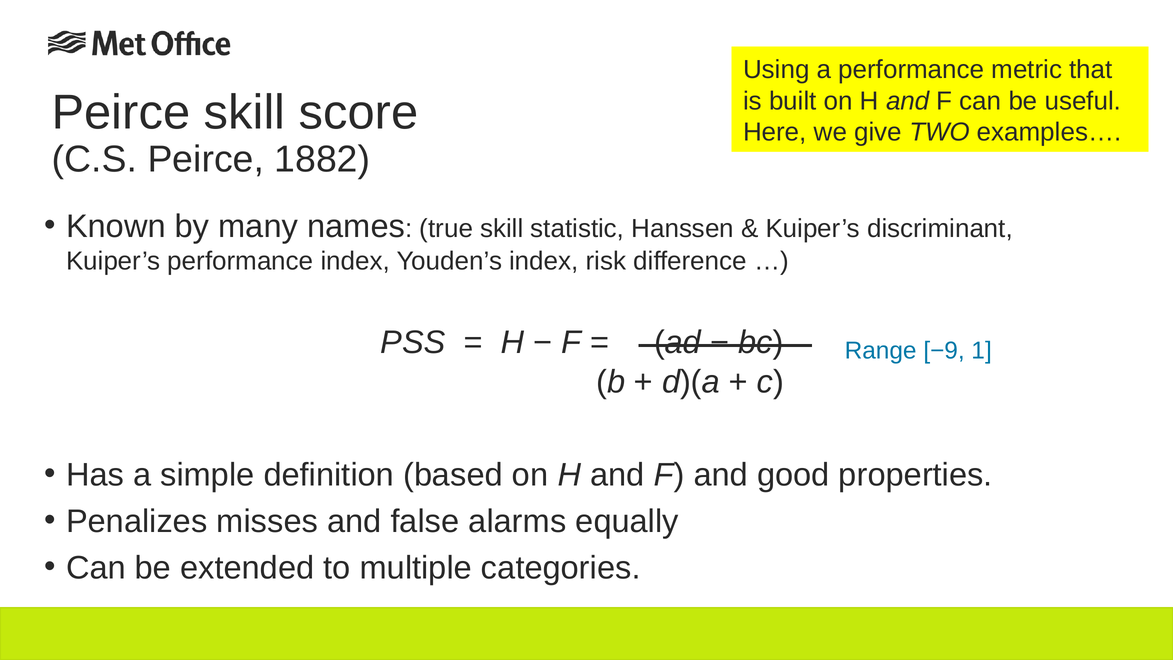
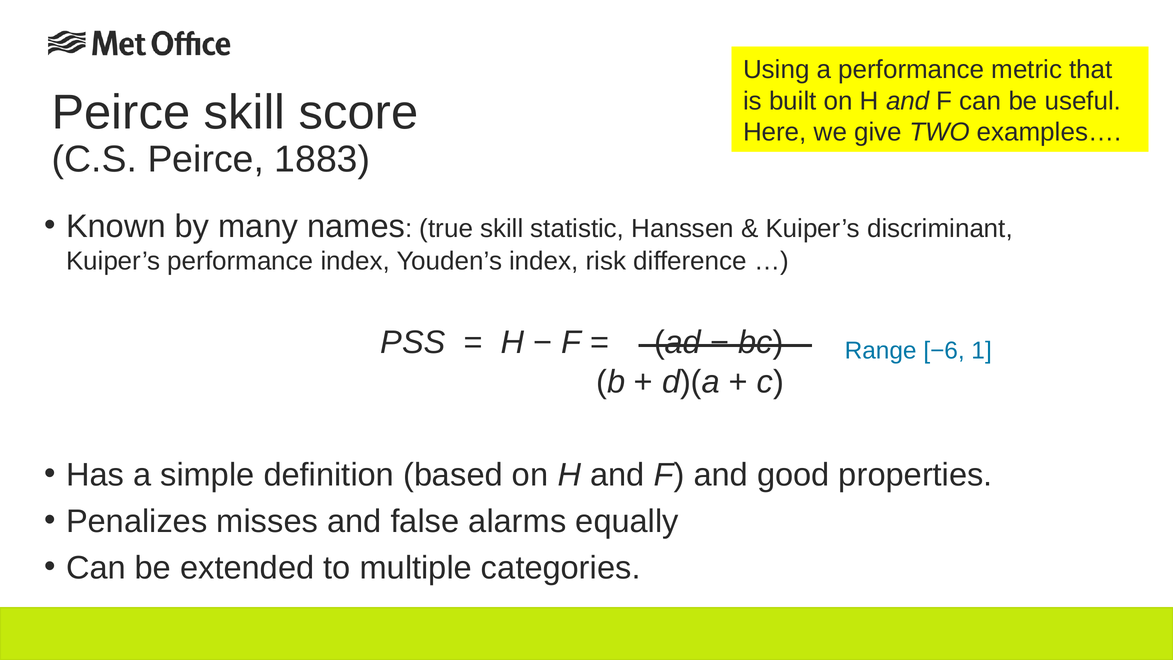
1882: 1882 -> 1883 (322, 159)
−9: −9 -> −6 (944, 351)
